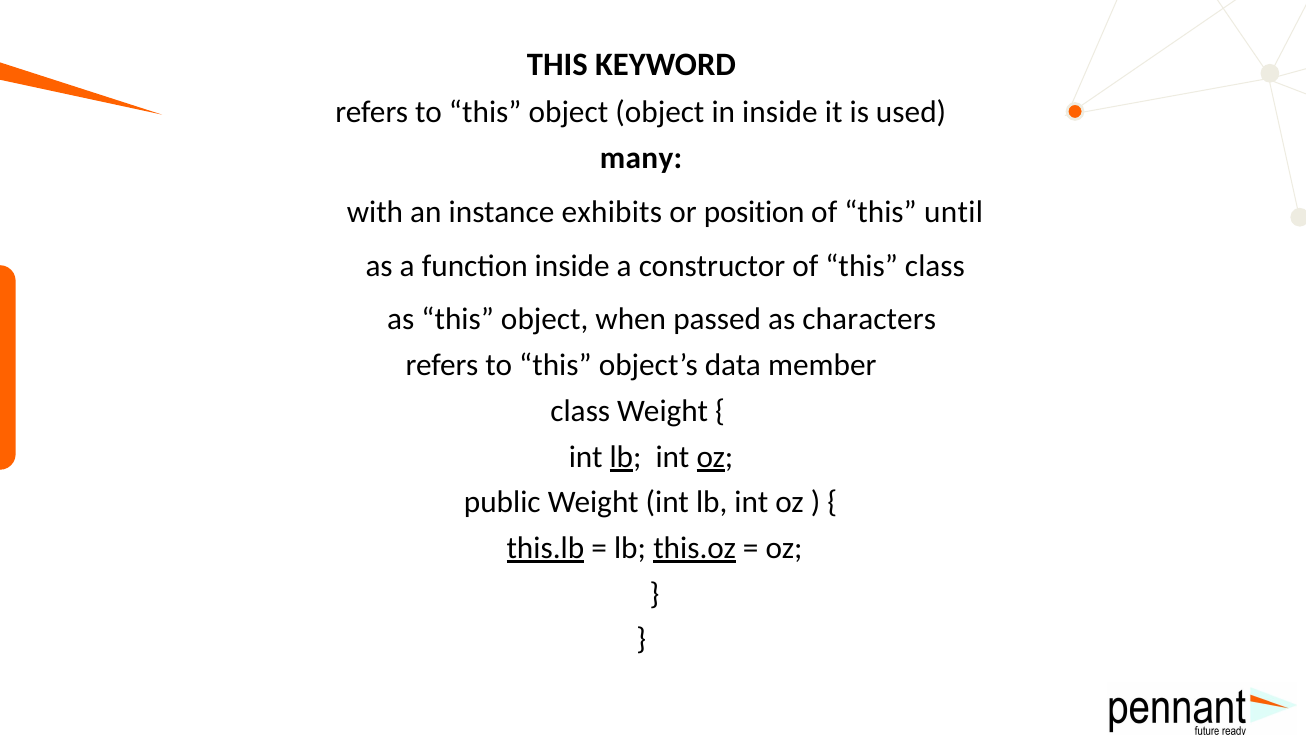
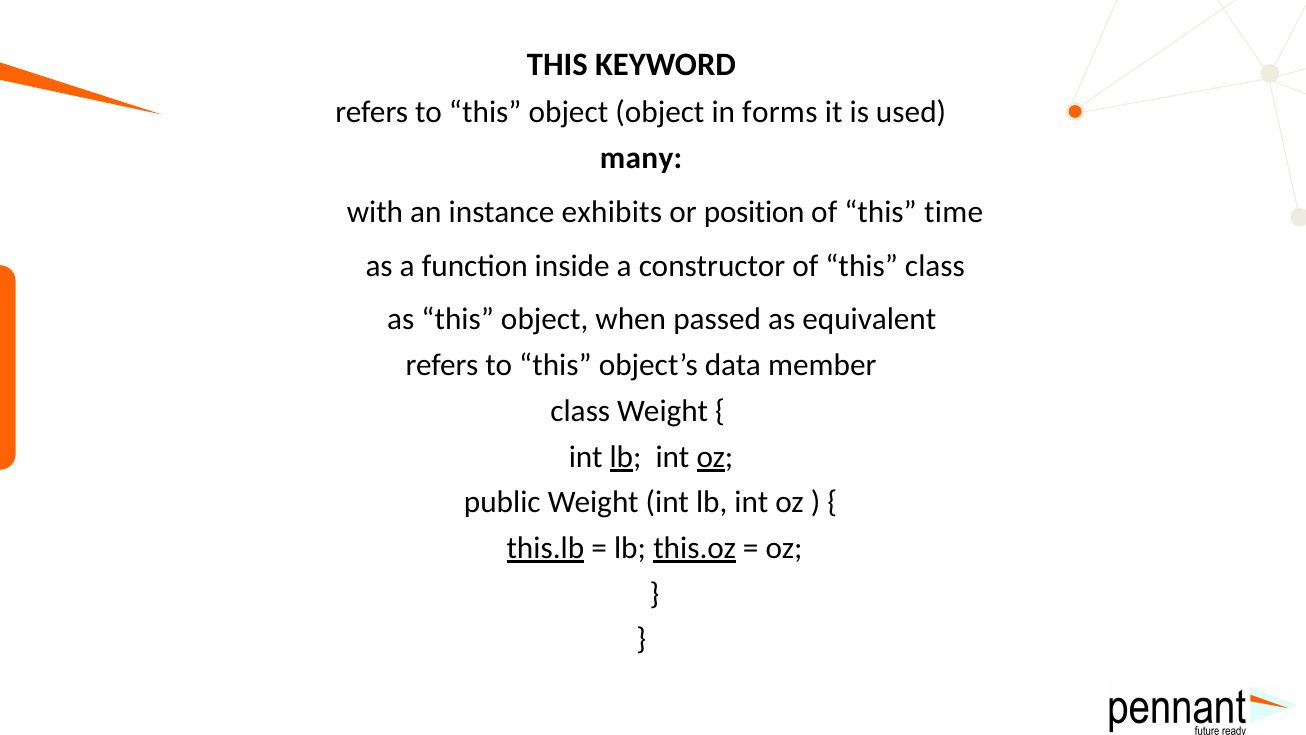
in inside: inside -> forms (780, 112)
until: until -> time (954, 212)
characters: characters -> equivalent (869, 319)
